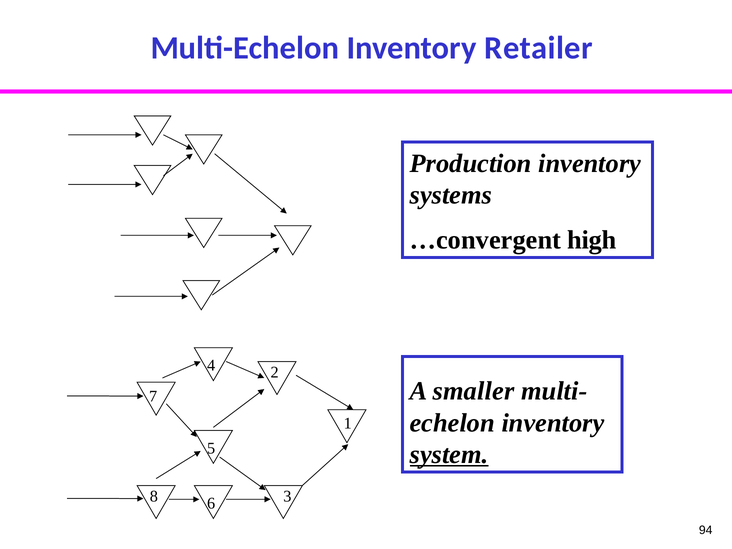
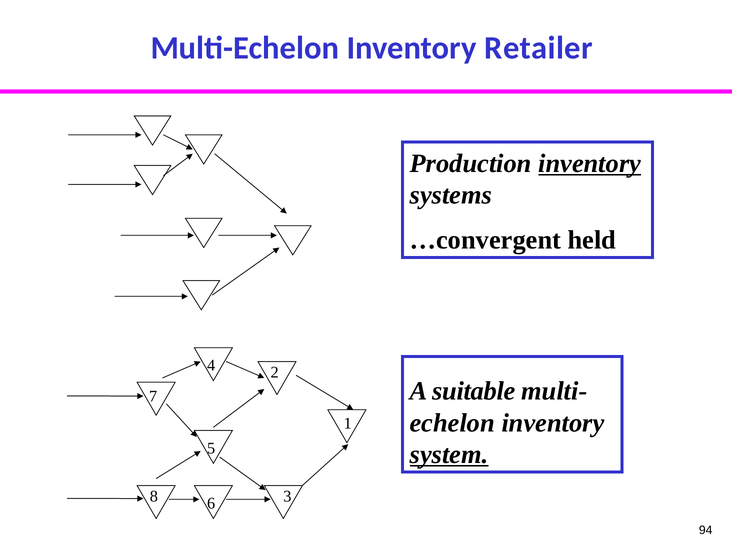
inventory underline: none -> present (590, 163)
high: high -> held (592, 240)
smaller: smaller -> suitable (474, 391)
